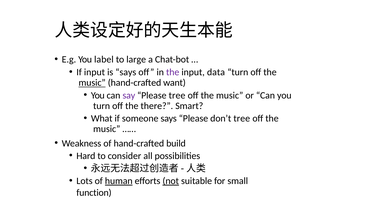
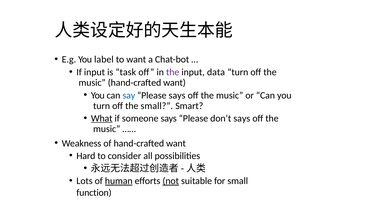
to large: large -> want (136, 59)
is says: says -> task (126, 72)
music underline: present -> none (92, 83)
say colour: purple -> blue (129, 95)
Please tree: tree -> says (177, 95)
the there: there -> small (157, 106)
What underline: none -> present (102, 118)
don’t tree: tree -> says (242, 118)
of hand-crafted build: build -> want (176, 143)
